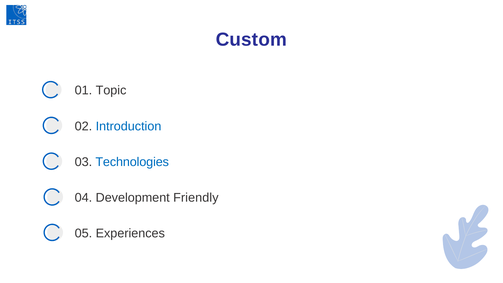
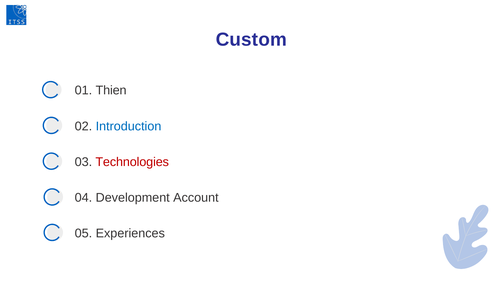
Topic: Topic -> Thien (111, 90)
Technologies colour: blue -> red (132, 162)
Friendly: Friendly -> Account (196, 198)
